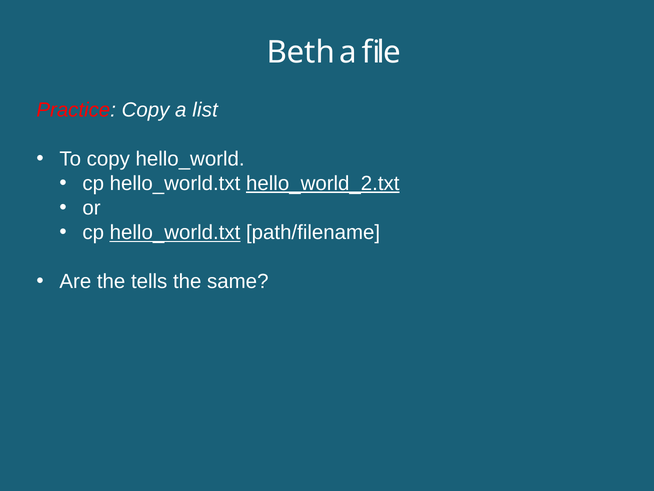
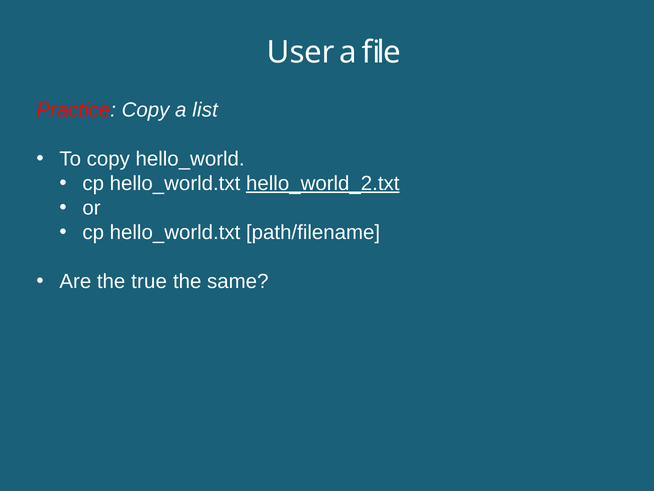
Beth: Beth -> User (301, 52)
hello_world.txt underline: present -> none (175, 232)
tells: tells -> true (149, 281)
